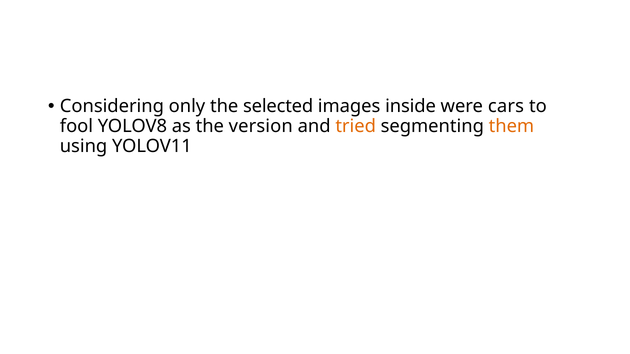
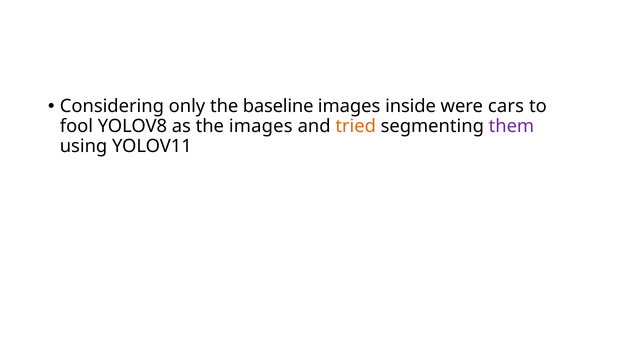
selected: selected -> baseline (278, 107)
the version: version -> images (261, 126)
them colour: orange -> purple (511, 126)
